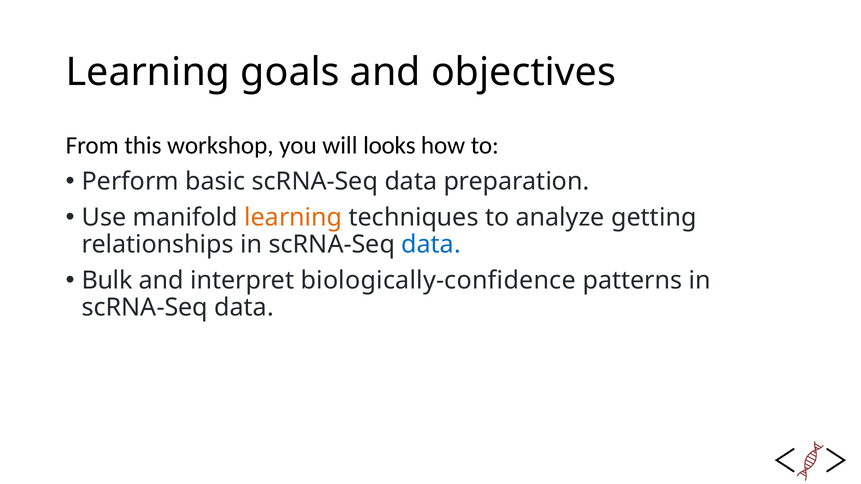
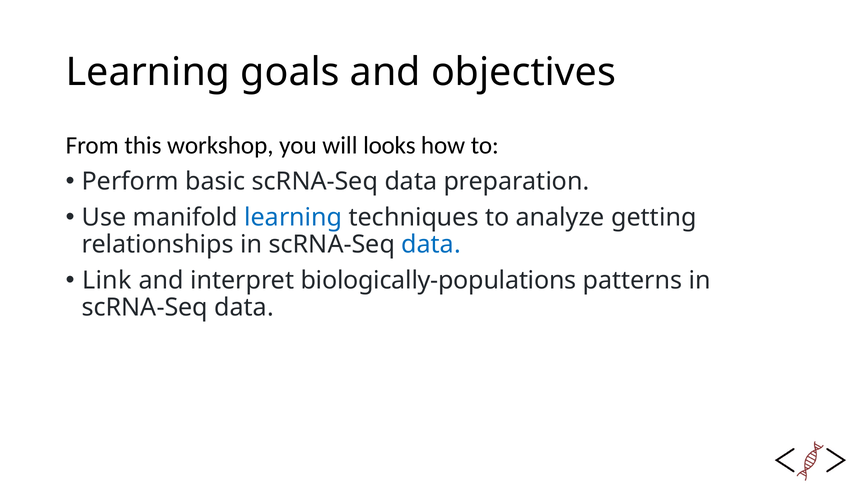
learning colour: orange -> blue (293, 218)
Bulk: Bulk -> Link (107, 281)
biologically-confidence: biologically-confidence -> biologically-populations (438, 281)
